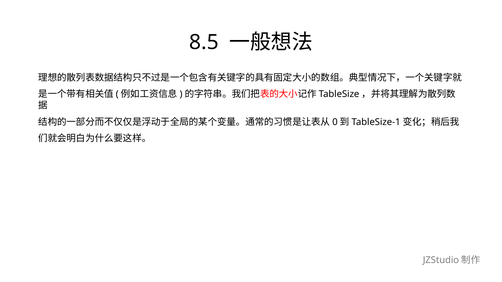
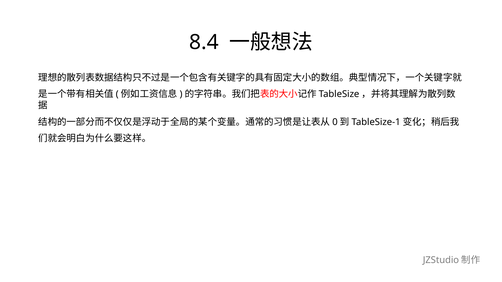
8.5: 8.5 -> 8.4 (204, 42)
